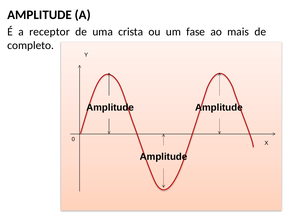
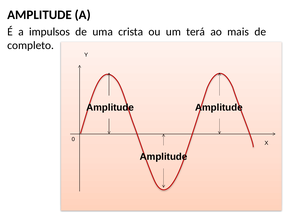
receptor: receptor -> impulsos (50, 32)
fase: fase -> terá (196, 32)
